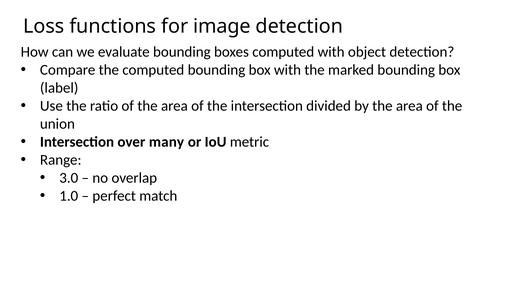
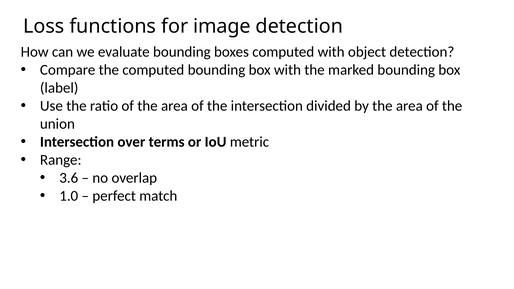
many: many -> terms (167, 142)
3.0: 3.0 -> 3.6 (69, 178)
